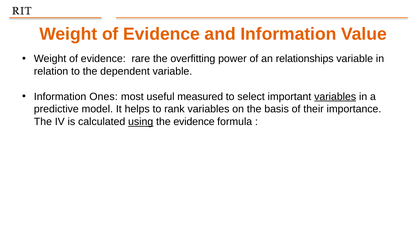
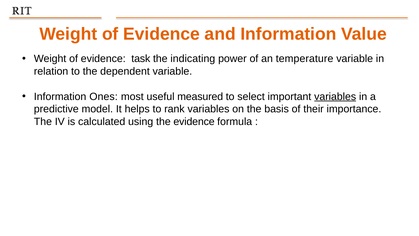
rare: rare -> task (141, 59)
overfitting: overfitting -> indicating (193, 59)
relationships: relationships -> temperature (305, 59)
using underline: present -> none (141, 122)
